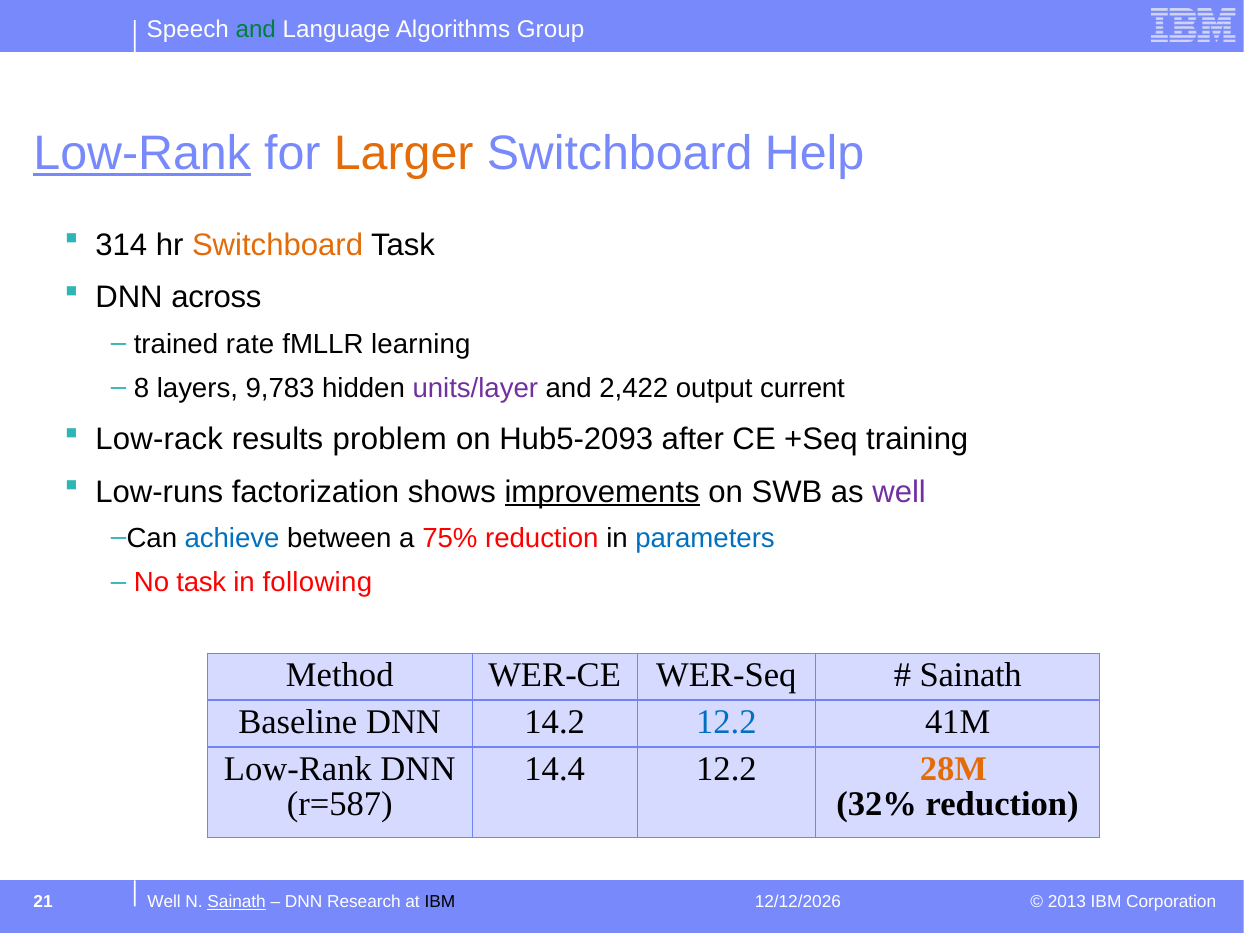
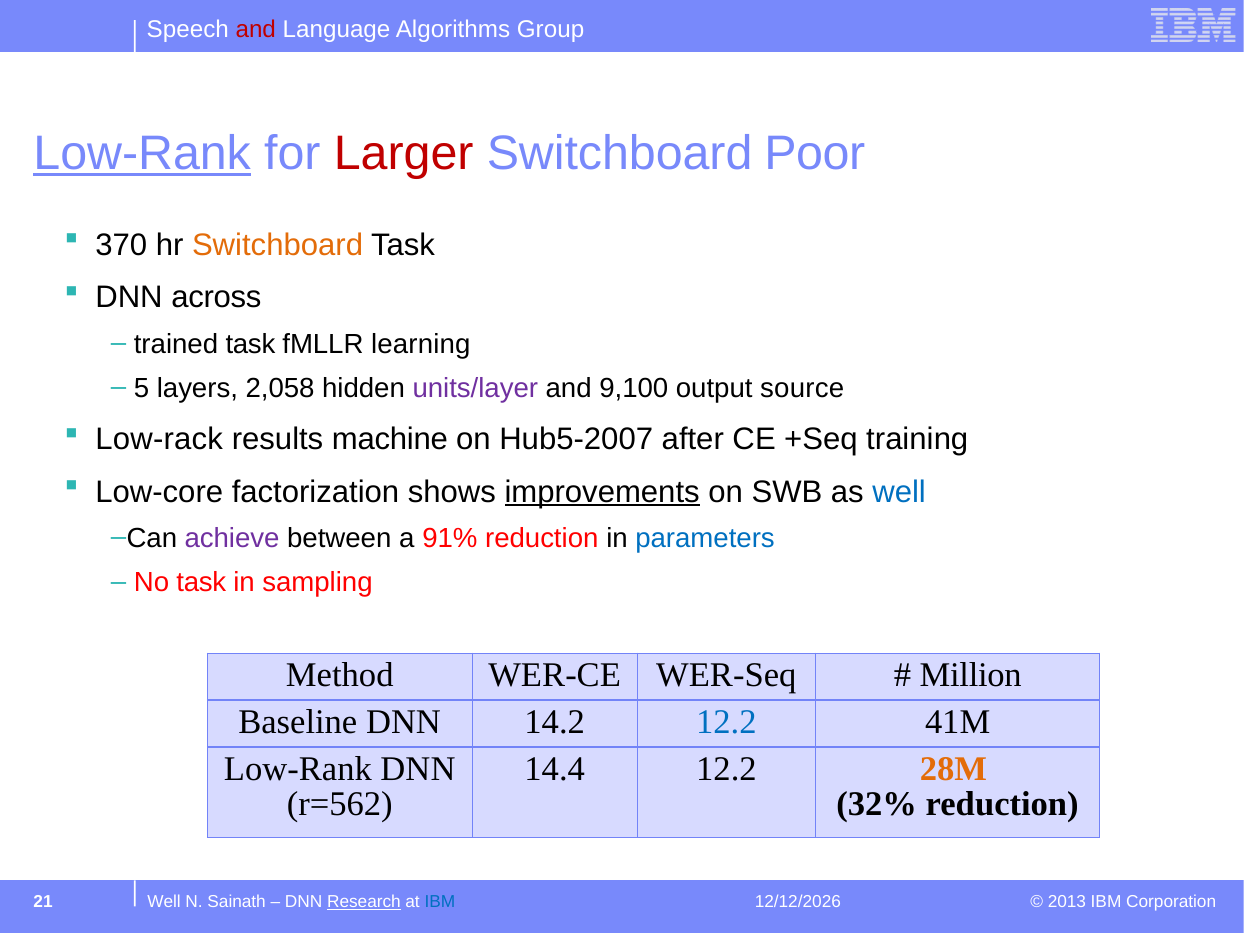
and colour: green -> red (256, 30)
Larger colour: orange -> red (404, 154)
Help: Help -> Poor (815, 154)
314: 314 -> 370 (121, 245)
trained rate: rate -> task (250, 344)
8: 8 -> 5 (142, 388)
9,783: 9,783 -> 2,058 (280, 388)
2,422: 2,422 -> 9,100 (634, 388)
current: current -> source (802, 388)
problem: problem -> machine (390, 439)
Hub5-2093: Hub5-2093 -> Hub5-2007 (576, 439)
Low-runs: Low-runs -> Low-core (159, 492)
well colour: purple -> blue (899, 492)
achieve colour: blue -> purple (232, 538)
75%: 75% -> 91% (450, 538)
following: following -> sampling (317, 583)
Sainath: Sainath -> Million (971, 675)
r=587: r=587 -> r=562 (340, 804)
Sainath underline: present -> none (237, 902)
Research underline: none -> present (364, 902)
IBM colour: black -> blue (440, 902)
